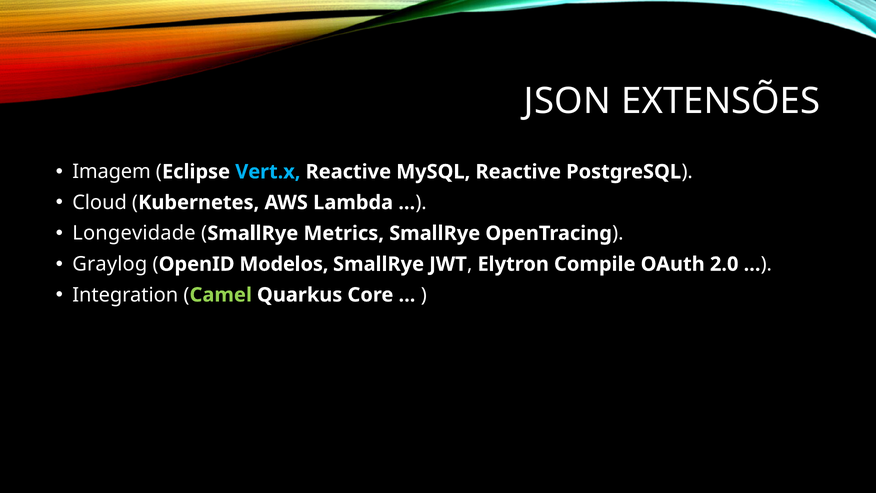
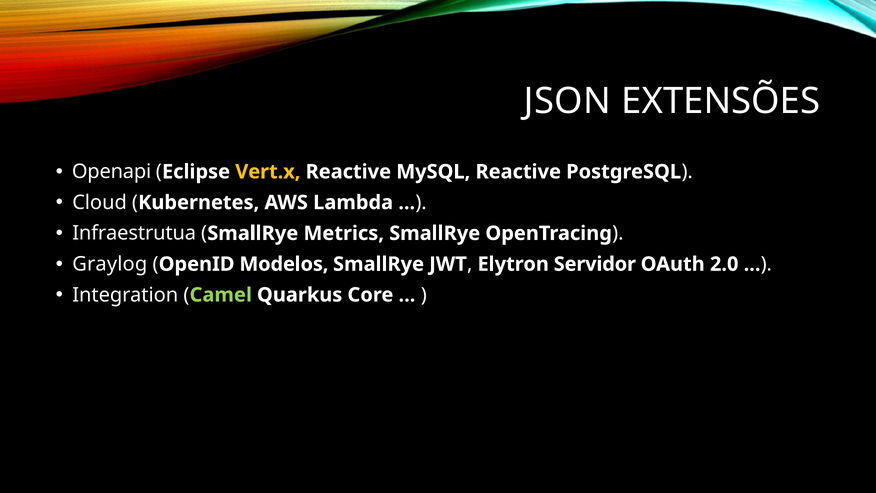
Imagem: Imagem -> Openapi (112, 172)
Vert.x colour: light blue -> yellow (268, 172)
Longevidade: Longevidade -> Infraestrutua (134, 233)
Compile: Compile -> Servidor (595, 264)
